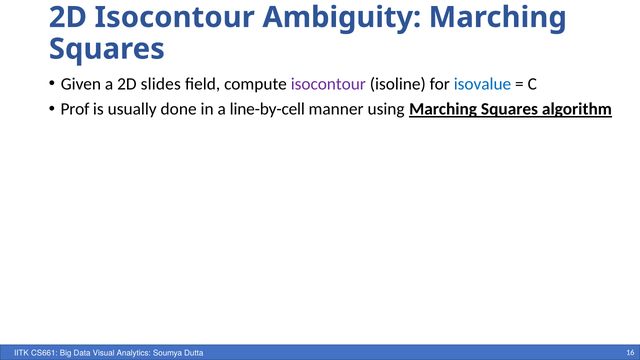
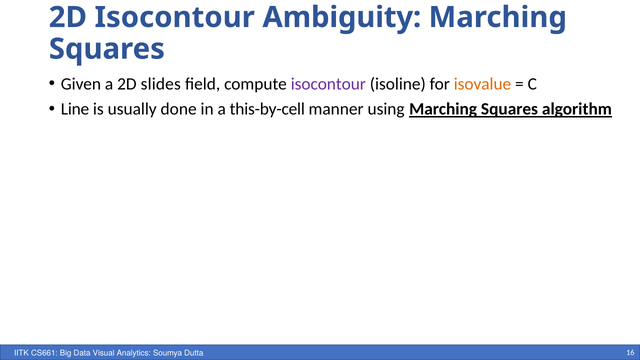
isovalue colour: blue -> orange (482, 84)
Prof: Prof -> Line (75, 109)
line-by-cell: line-by-cell -> this-by-cell (267, 109)
